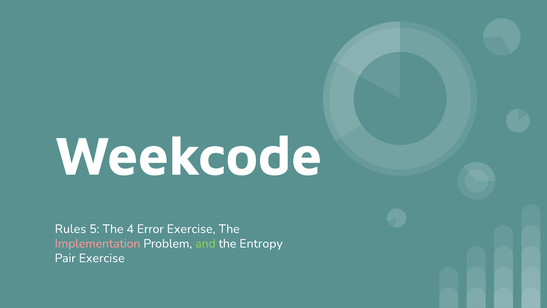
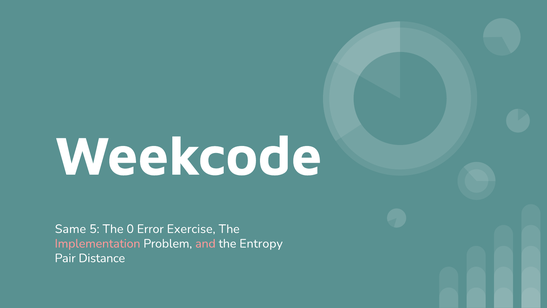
Rules: Rules -> Same (70, 229)
4: 4 -> 0 (130, 229)
and colour: light green -> pink (205, 243)
Pair Exercise: Exercise -> Distance (102, 258)
